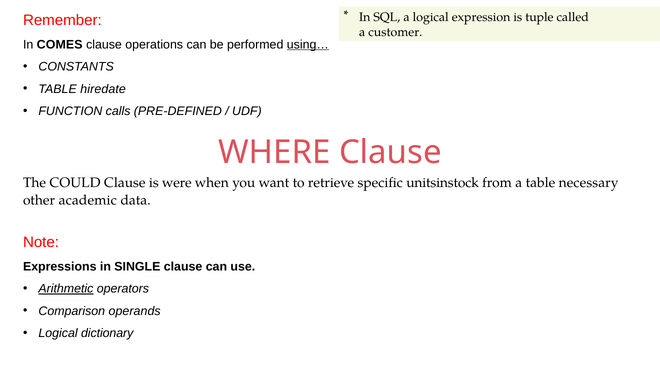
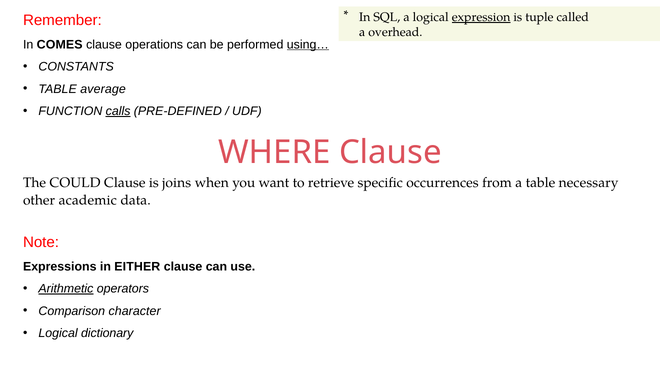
expression underline: none -> present (481, 17)
customer: customer -> overhead (395, 32)
hiredate: hiredate -> average (103, 89)
calls underline: none -> present (118, 111)
were: were -> joins (177, 183)
unitsinstock: unitsinstock -> occurrences (442, 183)
SINGLE: SINGLE -> EITHER (137, 267)
operands: operands -> character (135, 311)
